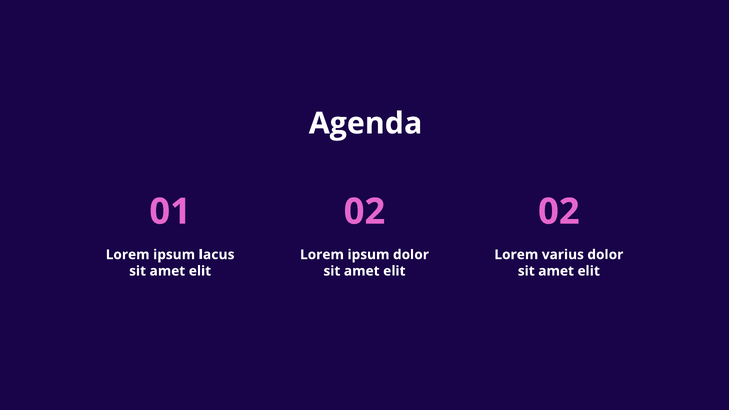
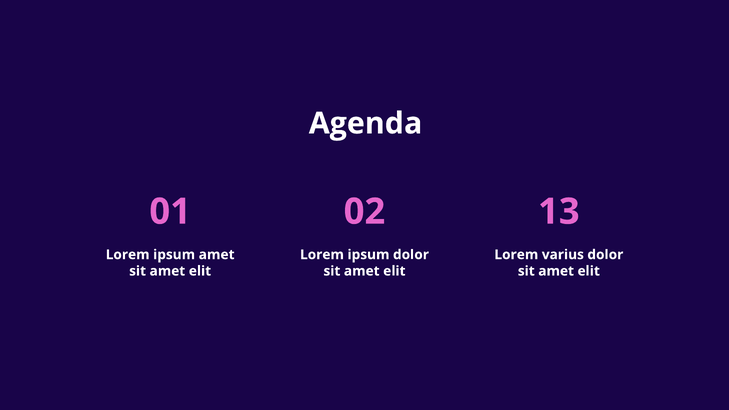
01 02: 02 -> 13 (559, 212)
ipsum lacus: lacus -> amet (217, 255)
